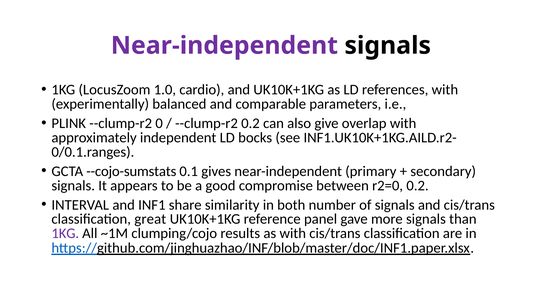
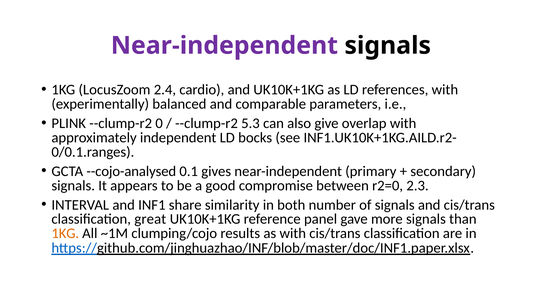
1.0: 1.0 -> 2.4 (165, 90)
--clump-r2 0.2: 0.2 -> 5.3 (250, 123)
--cojo-sumstats: --cojo-sumstats -> --cojo-analysed (131, 171)
r2=0 0.2: 0.2 -> 2.3 (418, 185)
1KG colour: purple -> orange (65, 233)
